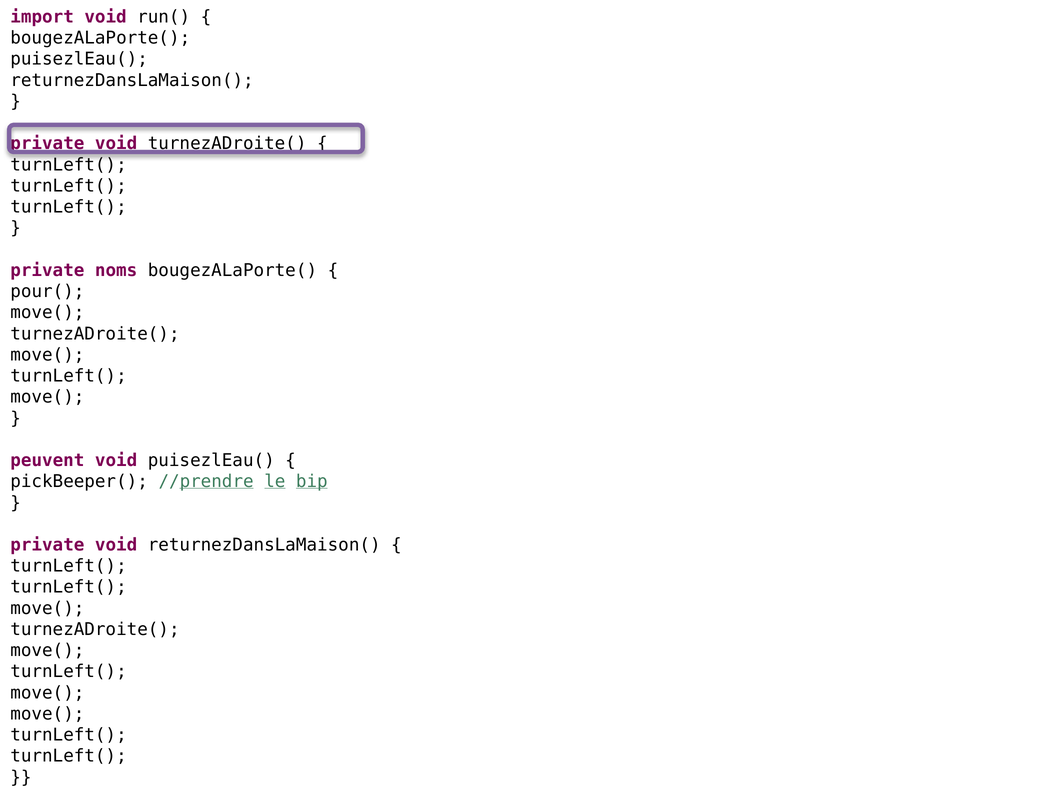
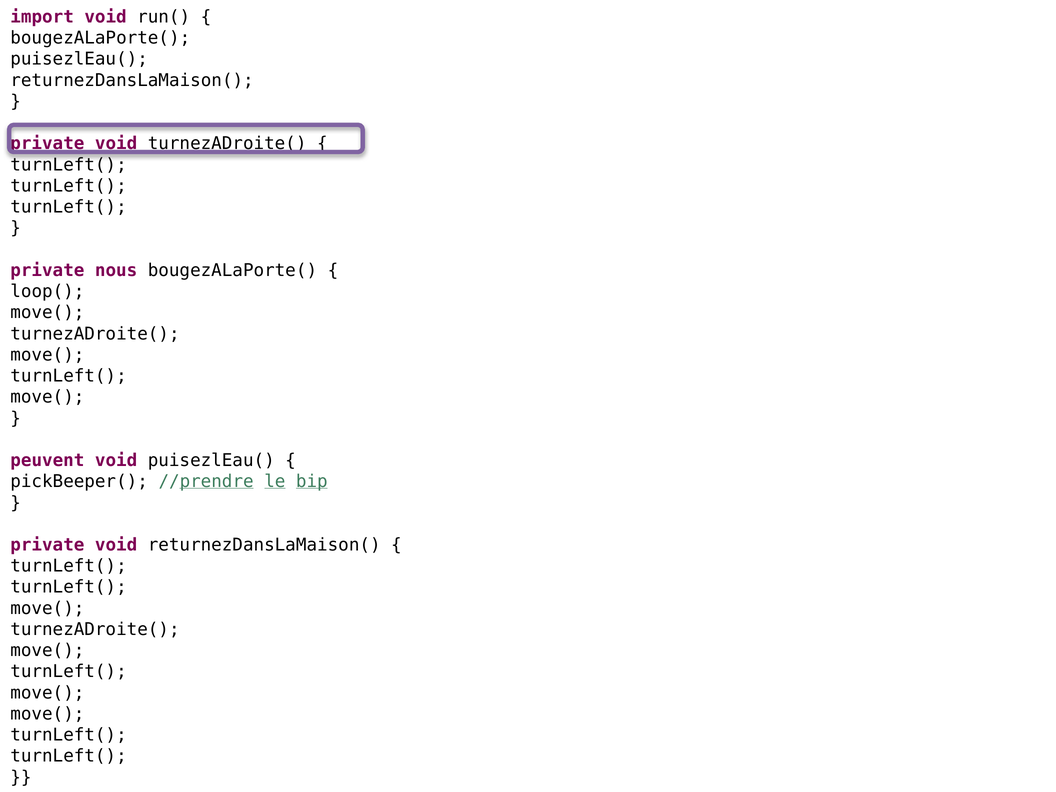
noms: noms -> nous (116, 270)
pour(: pour( -> loop( (47, 291)
